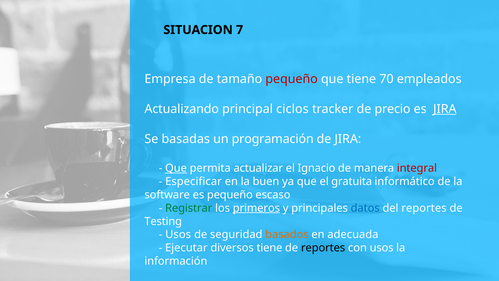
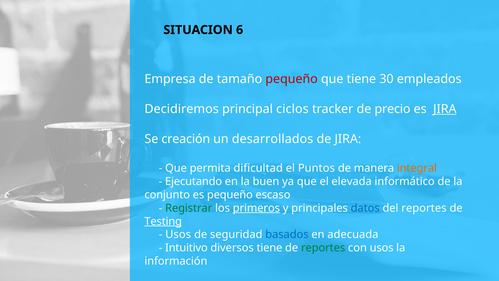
7: 7 -> 6 (240, 30)
70: 70 -> 30 (386, 79)
Actualizando: Actualizando -> Decidiremos (182, 109)
basadas: basadas -> creación (186, 139)
programación: programación -> desarrollados (273, 139)
Que underline: present -> none (176, 168)
actualizar: actualizar -> dificultad (258, 168)
Ignacio: Ignacio -> Puntos (316, 168)
integral colour: red -> orange (417, 168)
Especificar: Especificar -> Ejecutando (194, 181)
gratuita: gratuita -> elevada (352, 181)
software: software -> conjunto (167, 195)
Testing underline: none -> present (163, 221)
basados colour: orange -> blue (287, 234)
Ejecutar: Ejecutar -> Intuitivo (186, 248)
reportes colour: black -> green (323, 248)
